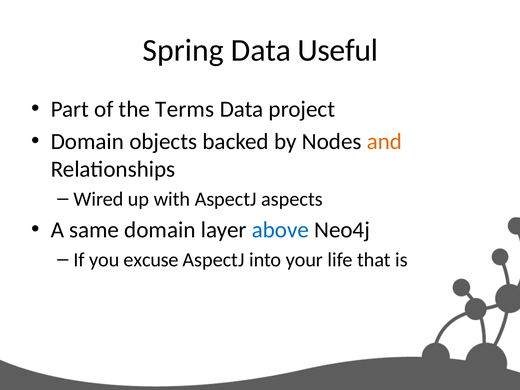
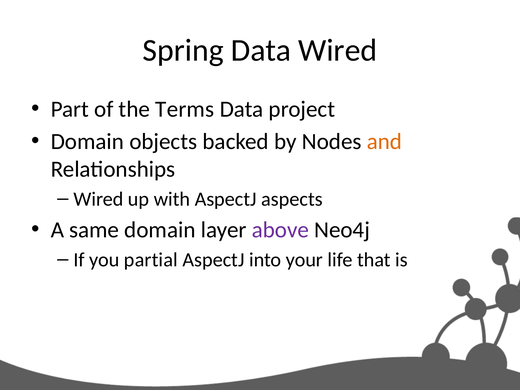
Data Useful: Useful -> Wired (338, 50)
above colour: blue -> purple (280, 230)
excuse: excuse -> partial (151, 260)
